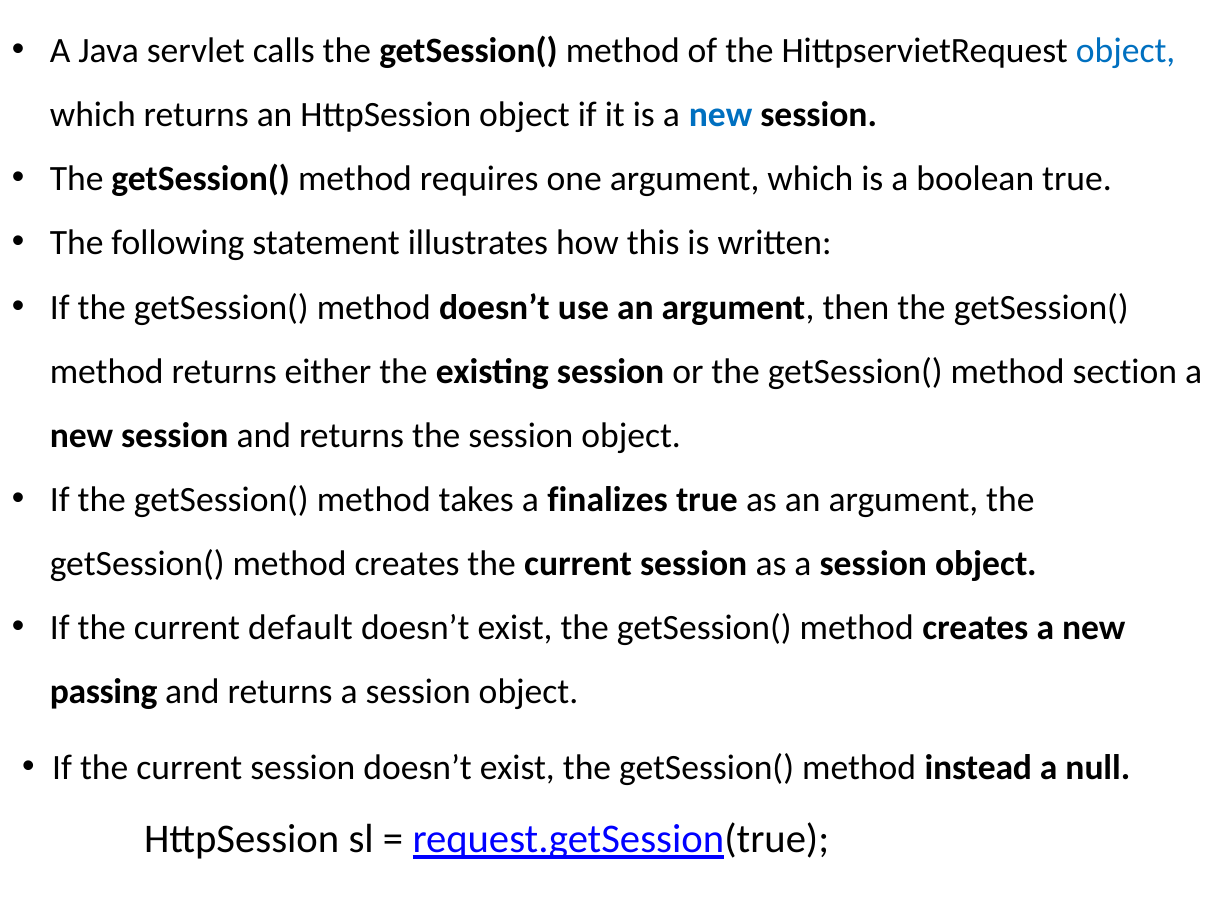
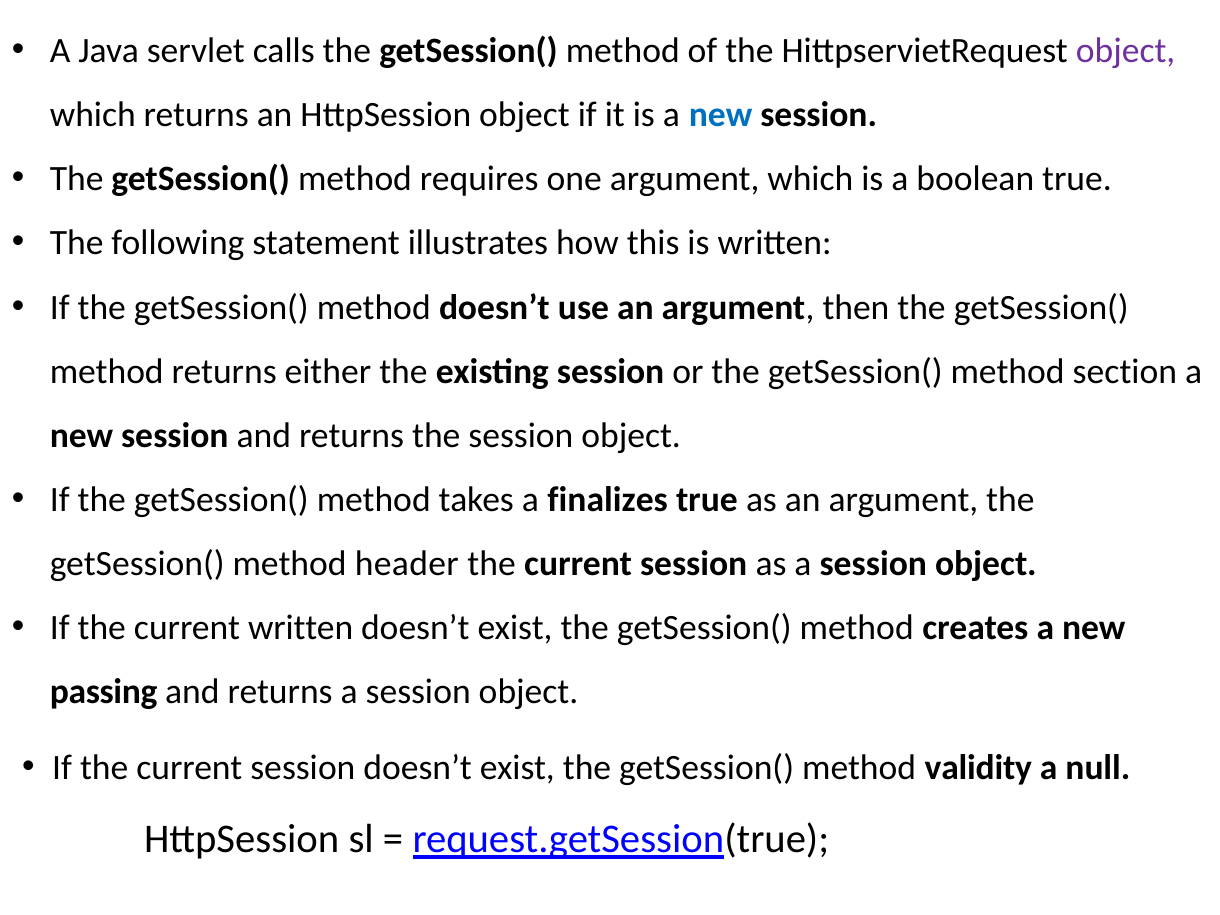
object colour: blue -> purple (1126, 51)
creates: creates -> header (407, 563)
current default: default -> written (301, 627)
instead: instead -> validity (978, 768)
